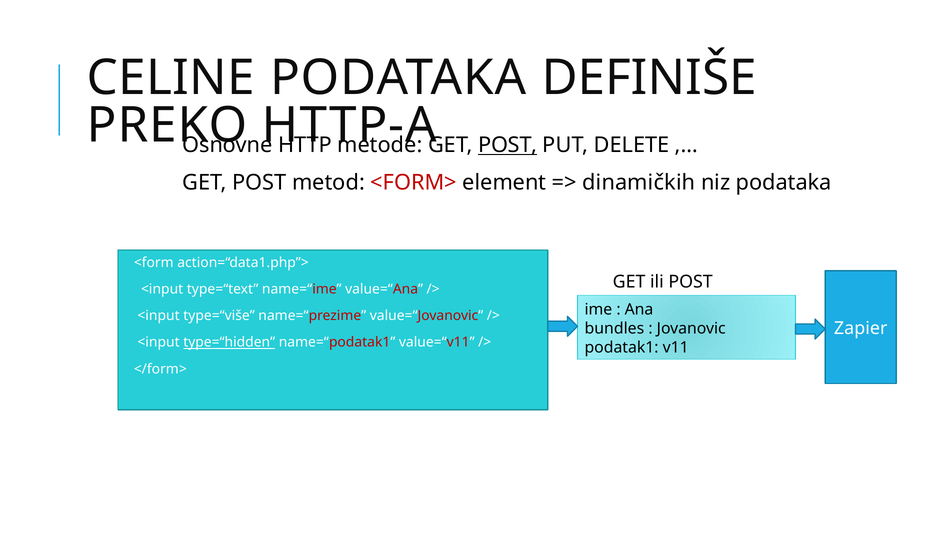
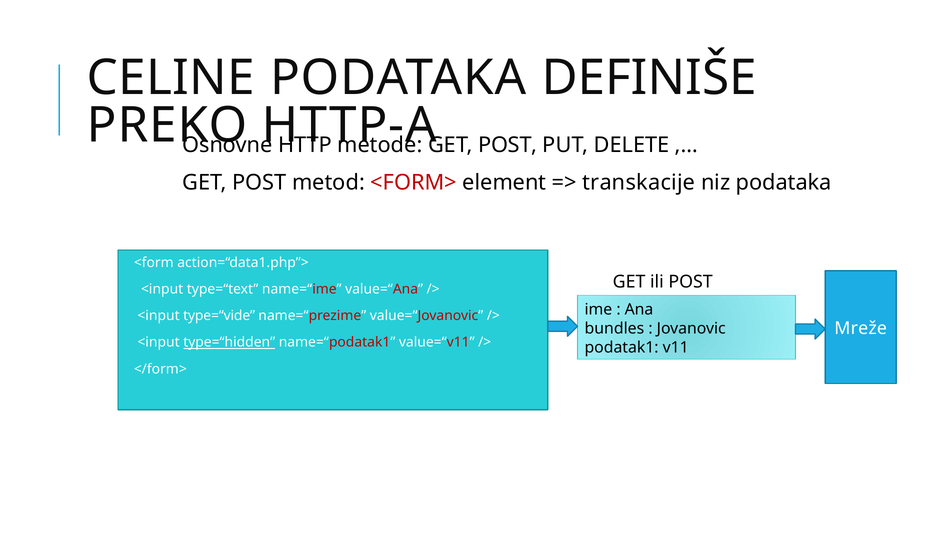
POST underline: present -> none (508, 145)
dinamičkih: dinamičkih -> transkacije (639, 183)
type=“više: type=“više -> type=“vide (219, 316)
Zapier: Zapier -> Mreže (861, 329)
